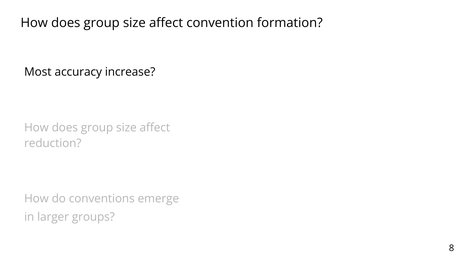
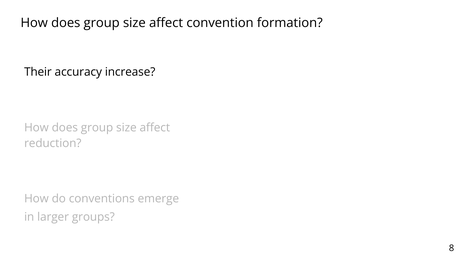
Most: Most -> Their (38, 72)
